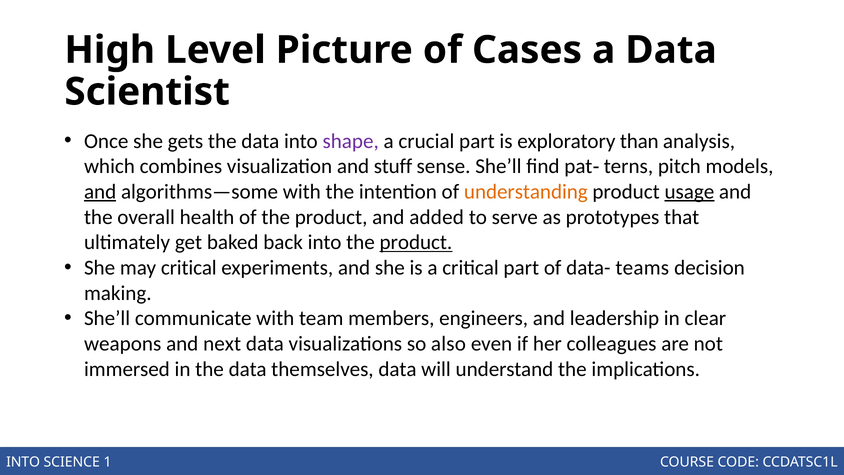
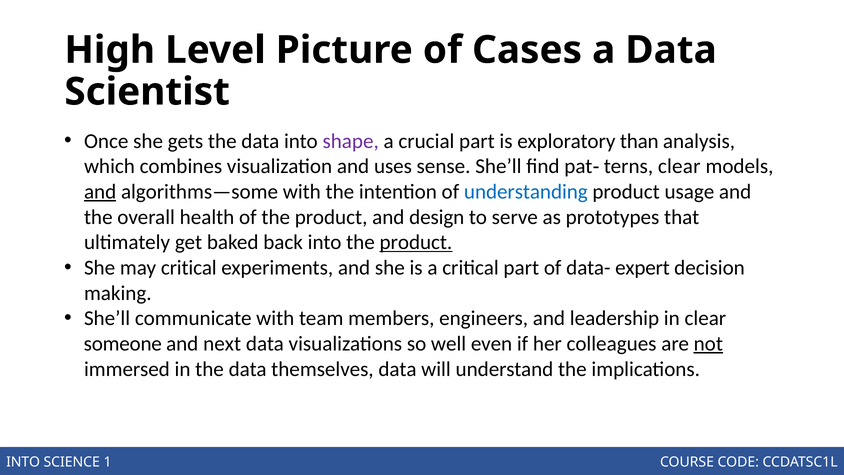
stuff: stuff -> uses (393, 166)
terns pitch: pitch -> clear (679, 166)
understanding colour: orange -> blue (526, 192)
usage underline: present -> none (689, 192)
added: added -> design (437, 217)
teams: teams -> expert (642, 268)
weapons: weapons -> someone (123, 344)
also: also -> well (449, 344)
not underline: none -> present (708, 344)
